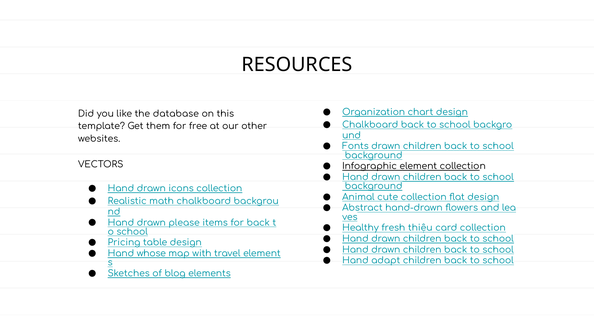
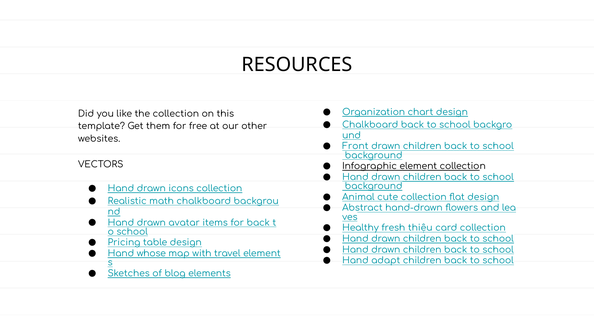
the database: database -> collection (176, 114)
Fonts: Fonts -> Front (355, 146)
please: please -> avatar (184, 223)
